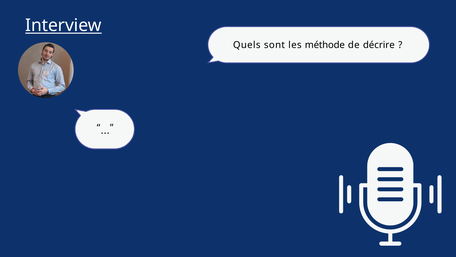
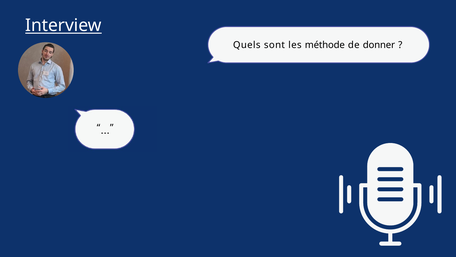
décrire: décrire -> donner (379, 45)
